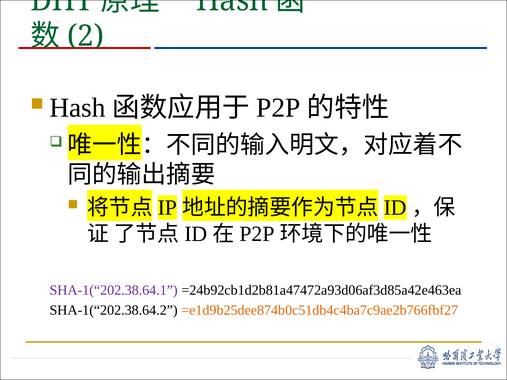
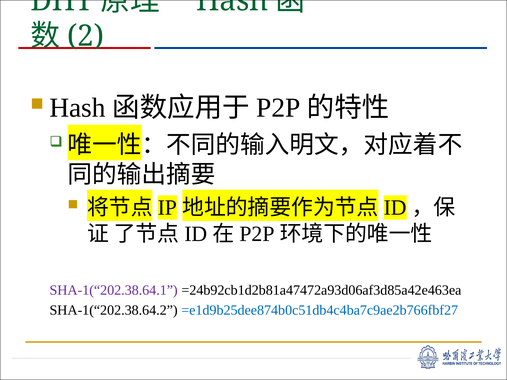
=e1d9b25dee874b0c51db4c4ba7c9ae2b766fbf27 colour: orange -> blue (320, 311)
